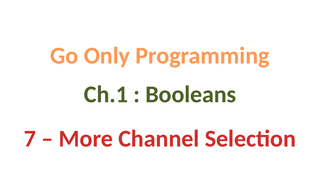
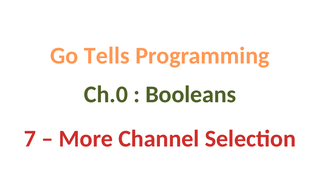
Only: Only -> Tells (107, 56)
Ch.1: Ch.1 -> Ch.0 (106, 94)
